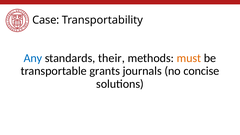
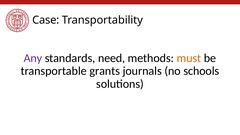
Any colour: blue -> purple (33, 58)
their: their -> need (112, 58)
concise: concise -> schools (201, 71)
